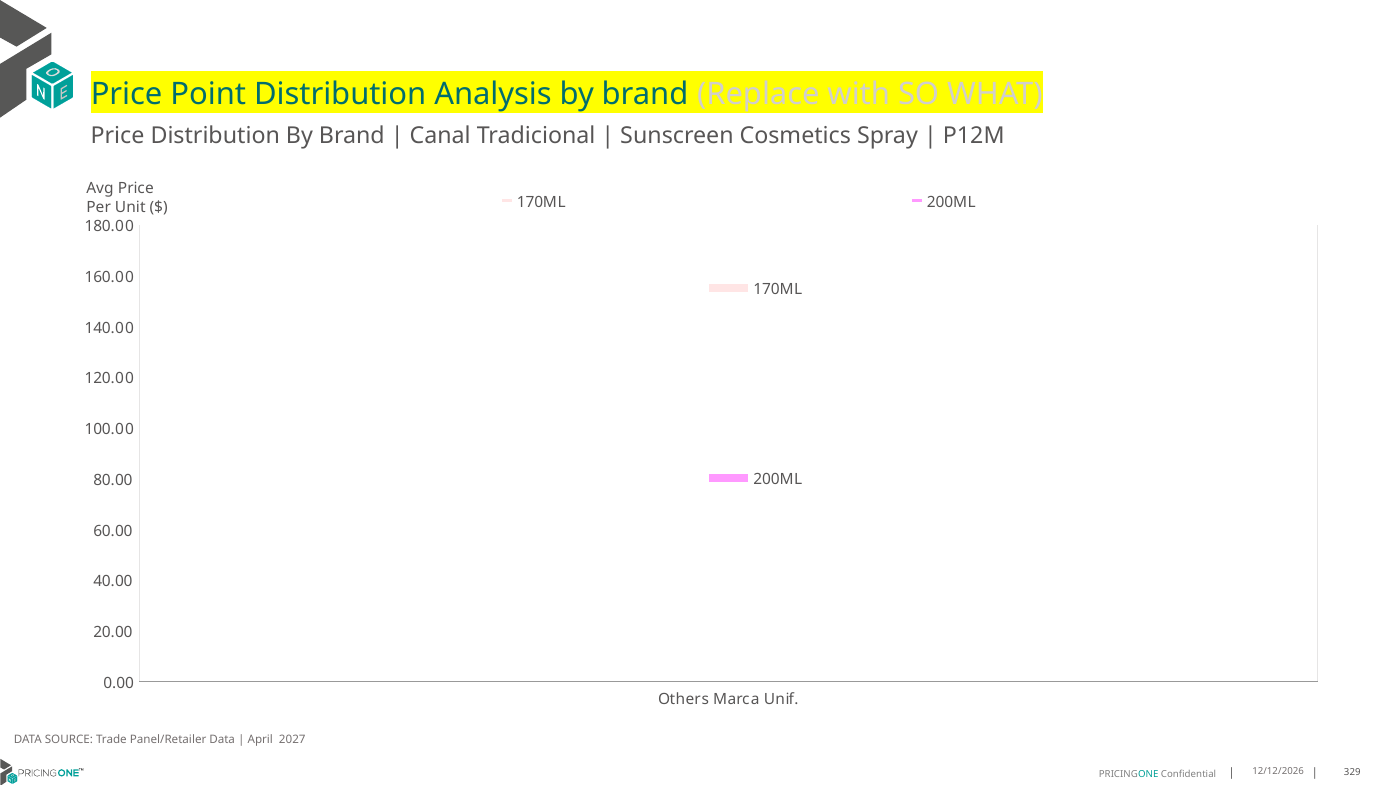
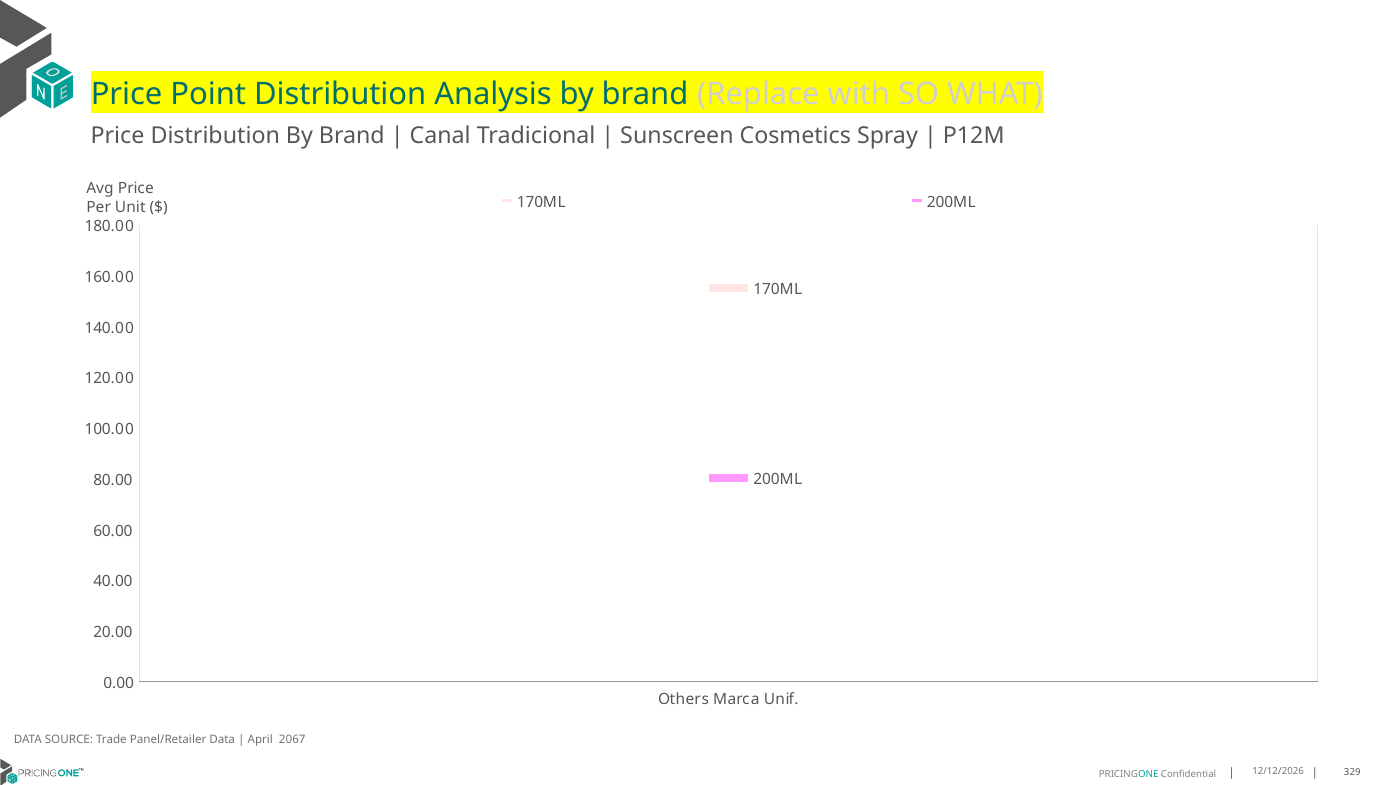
2027: 2027 -> 2067 (292, 739)
